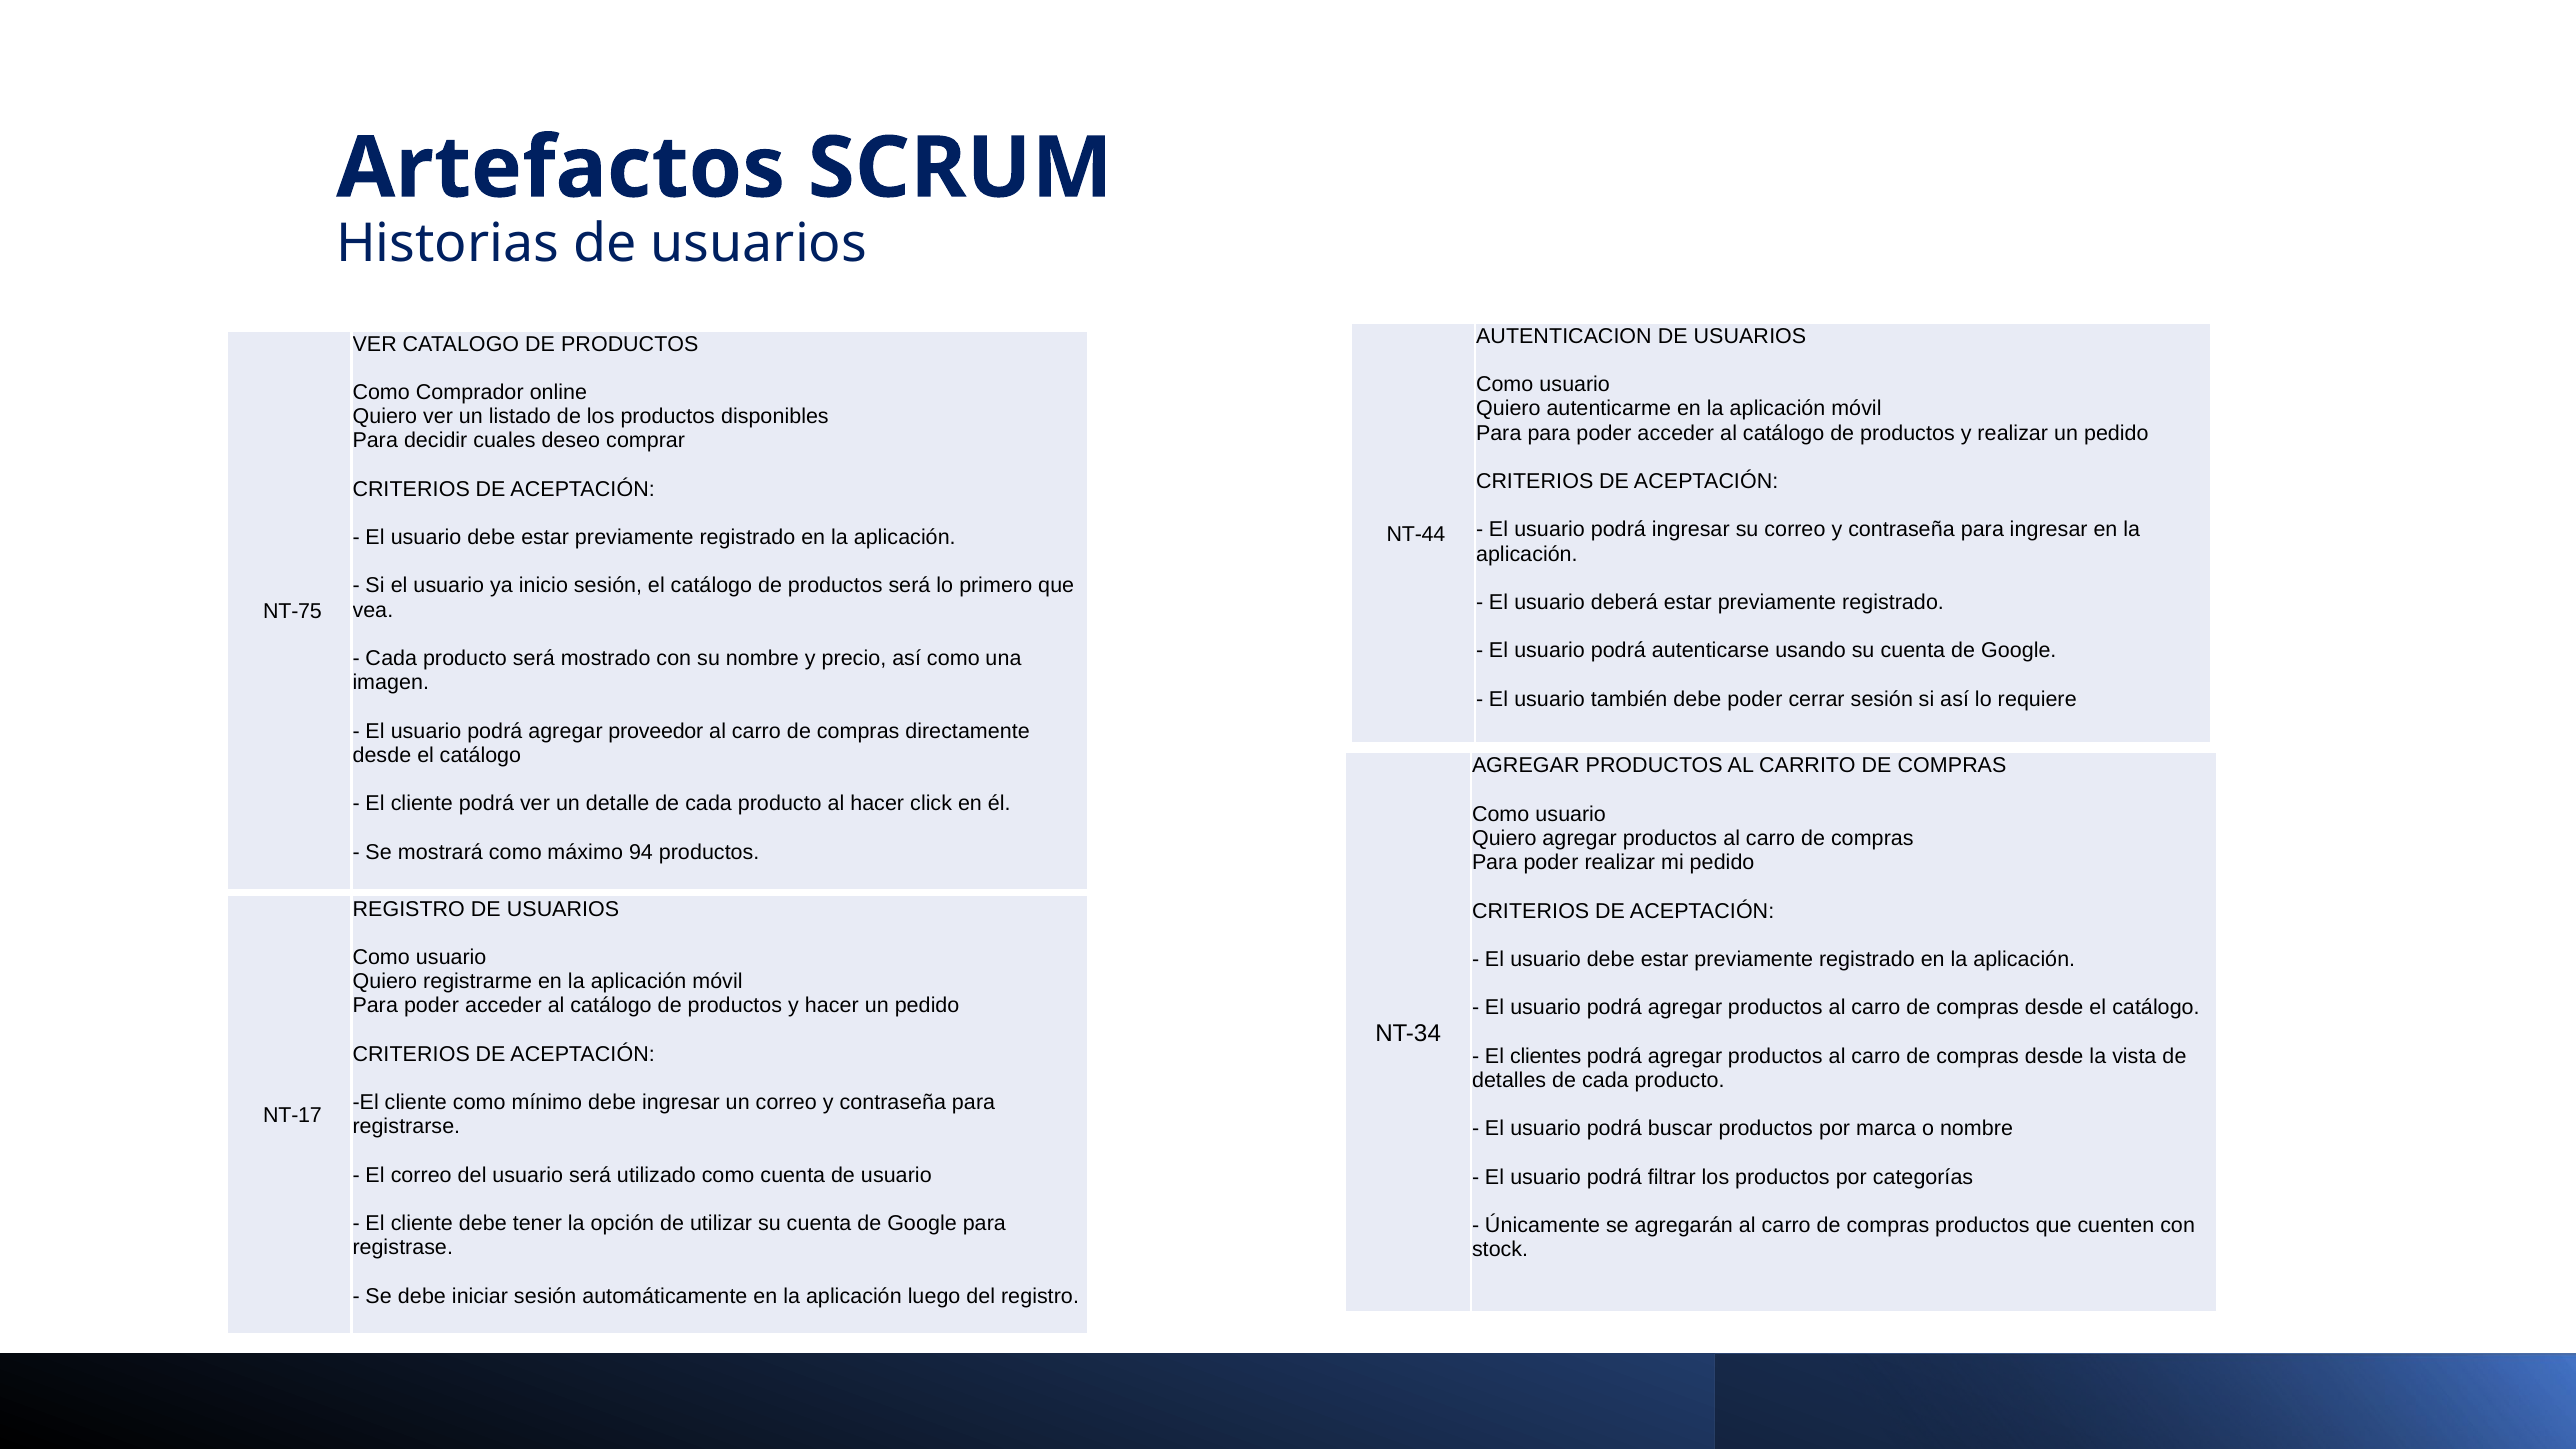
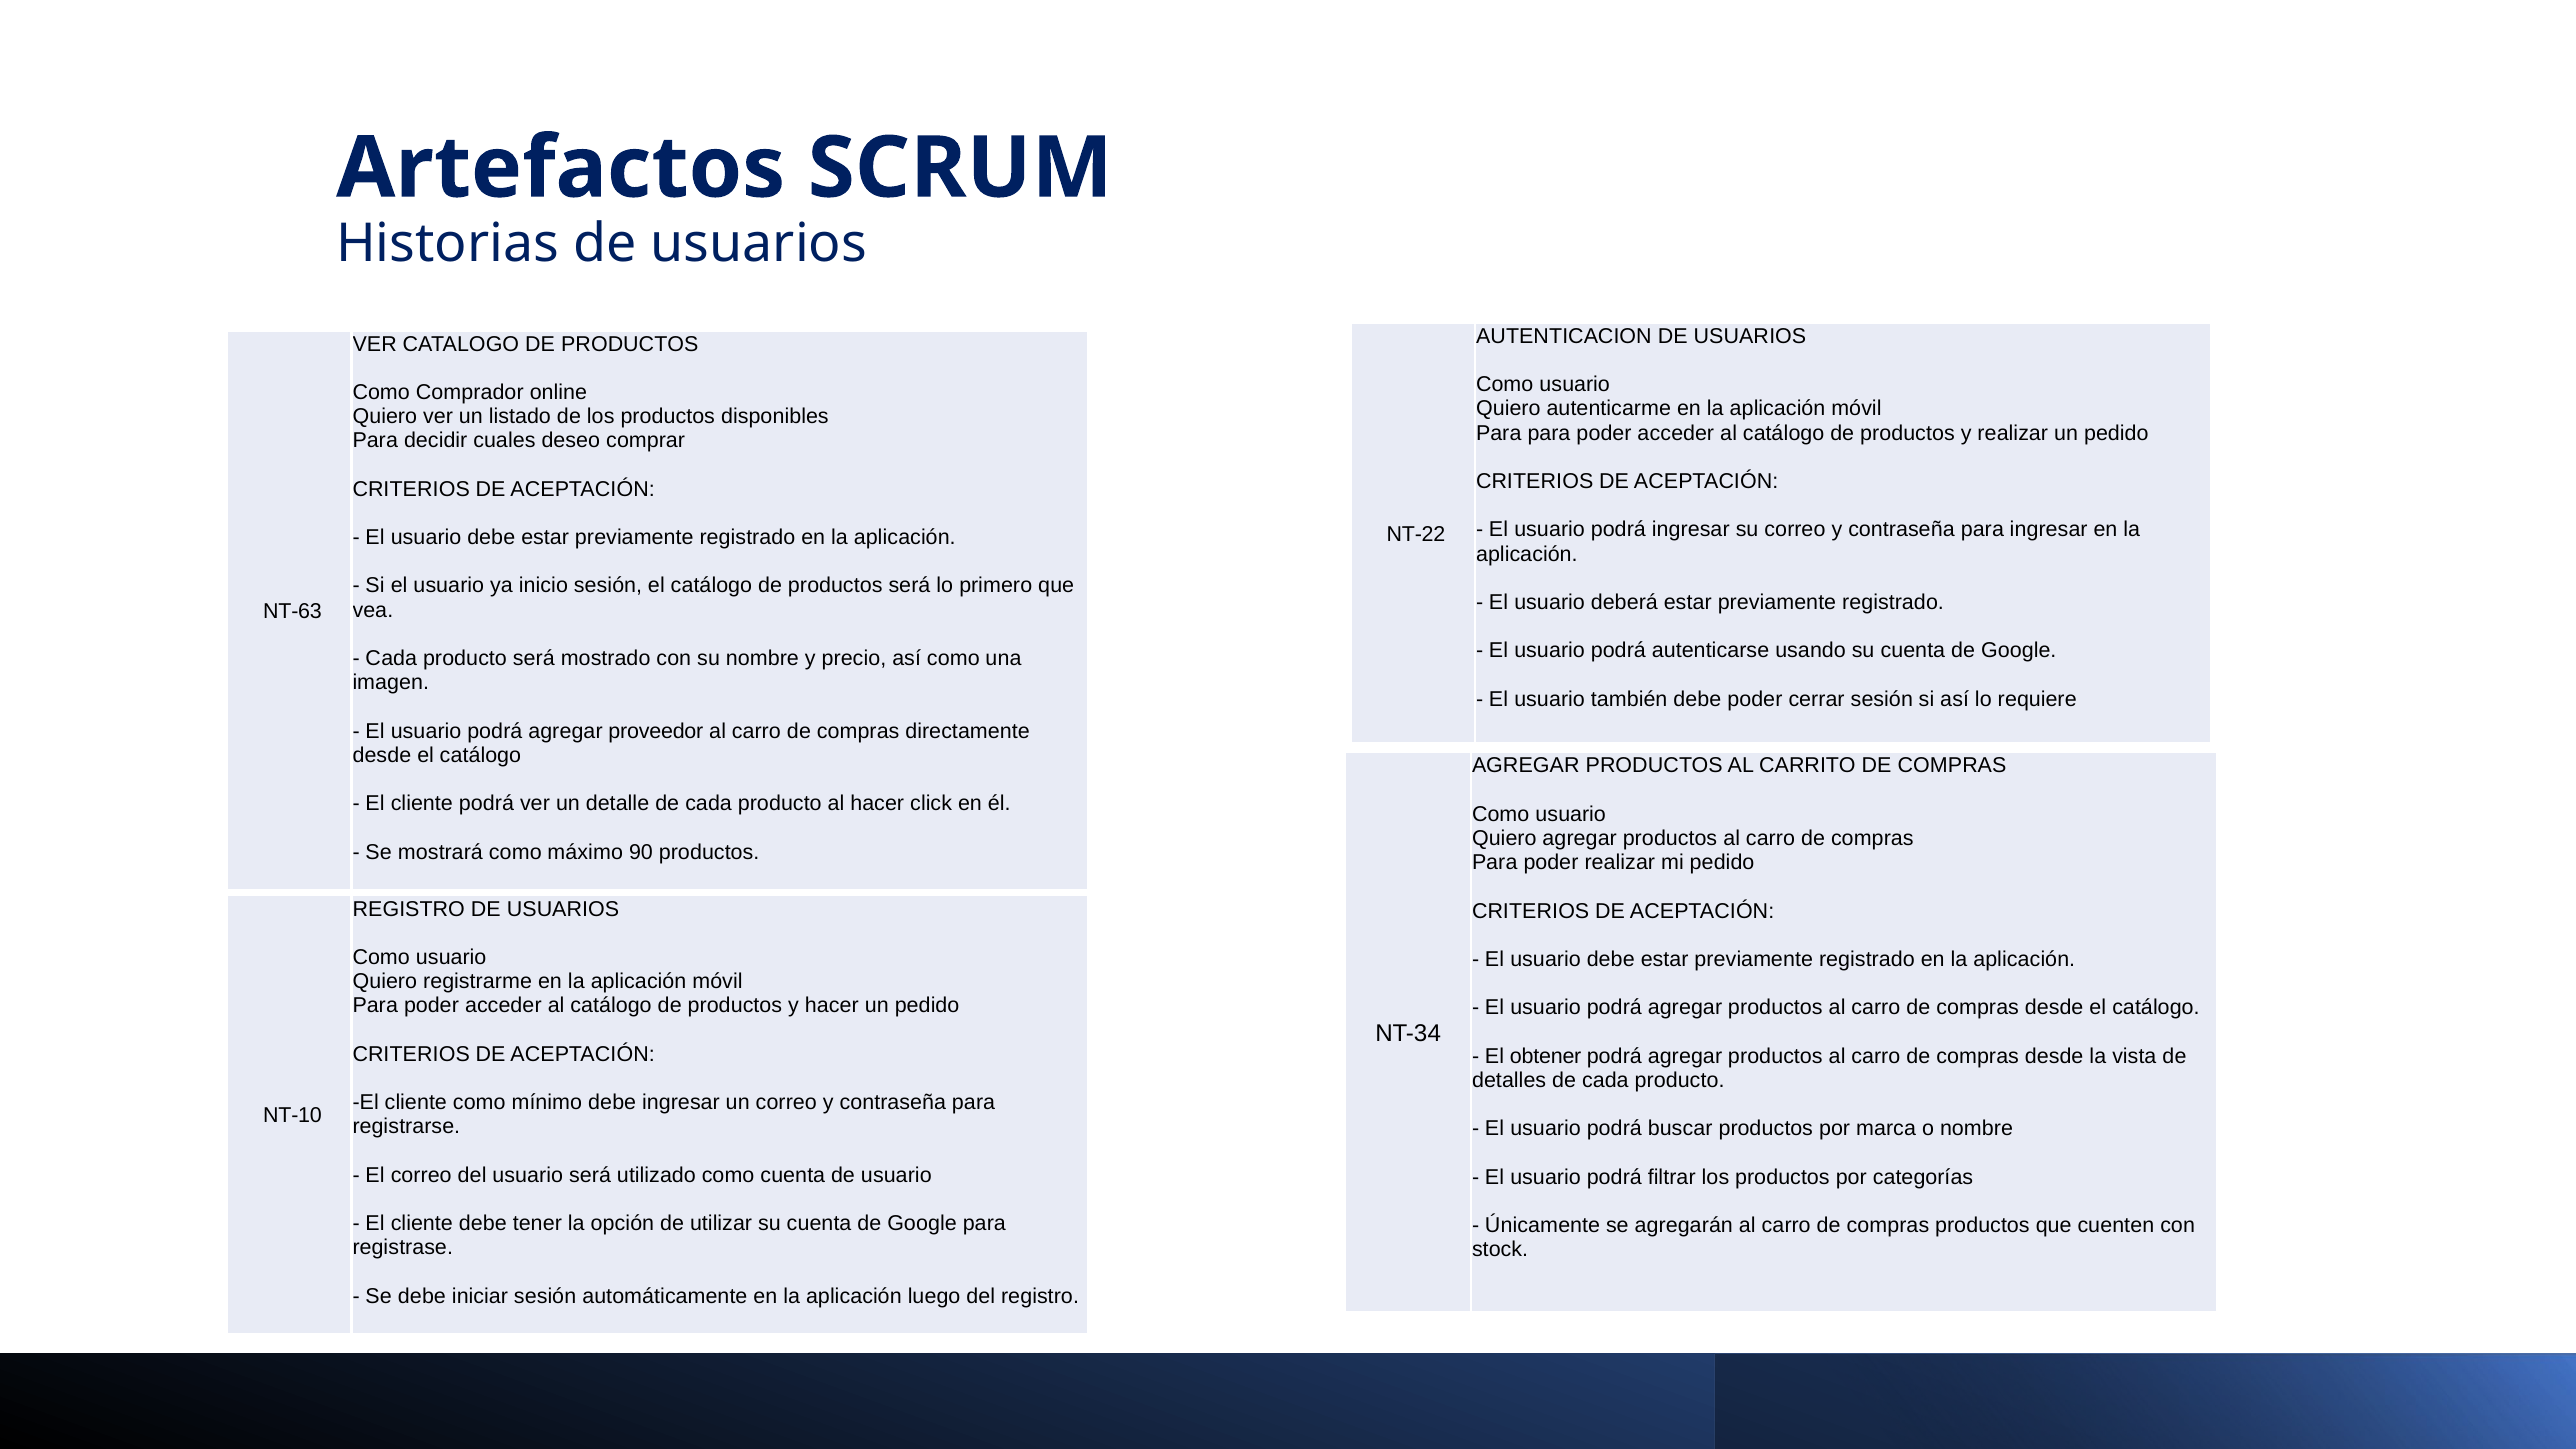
NT-44: NT-44 -> NT-22 (1416, 534)
NT-75: NT-75 -> NT-63 (292, 611)
94: 94 -> 90 (641, 852)
clientes: clientes -> obtener (1546, 1056)
NT-17: NT-17 -> NT-10 (292, 1116)
